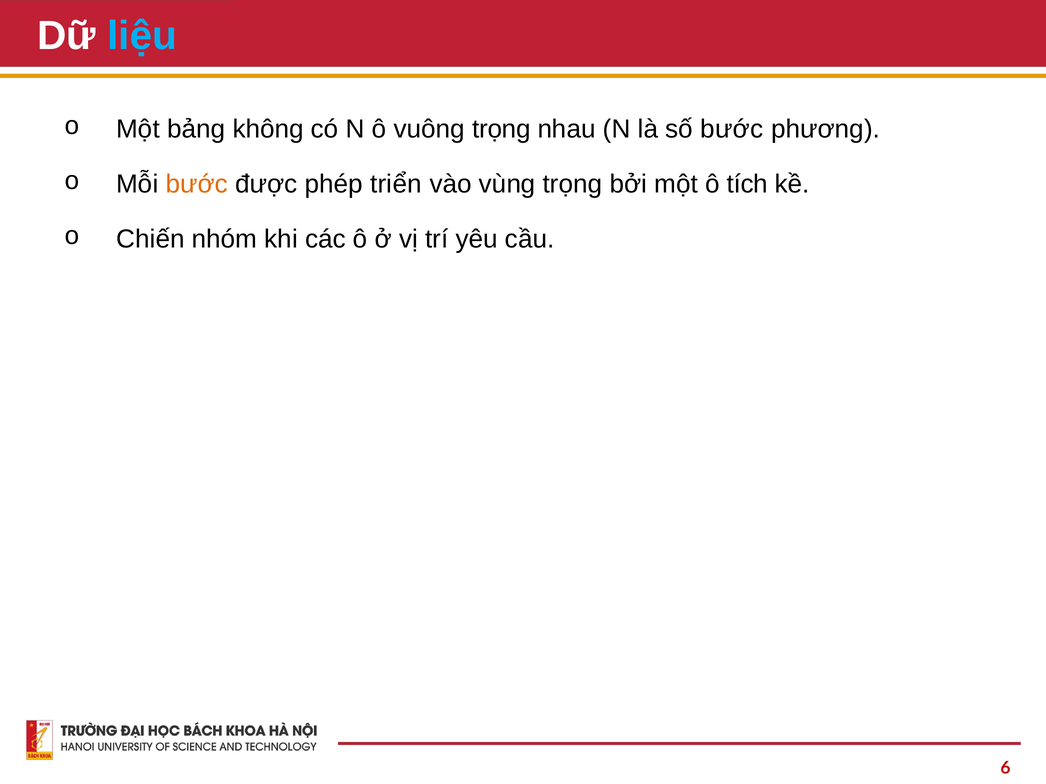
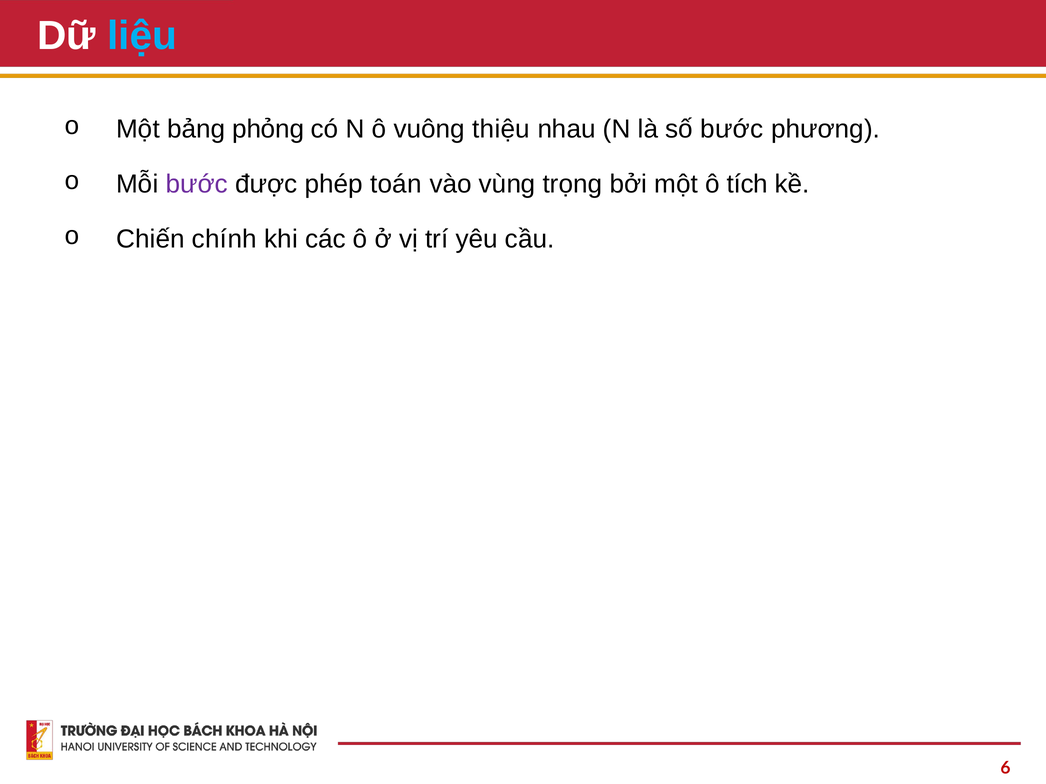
không: không -> phỏng (268, 129)
vuông trọng: trọng -> thiệu (501, 129)
bước colour: orange -> purple (197, 184)
triển: triển -> toán (396, 184)
nhóm: nhóm -> chính (224, 239)
